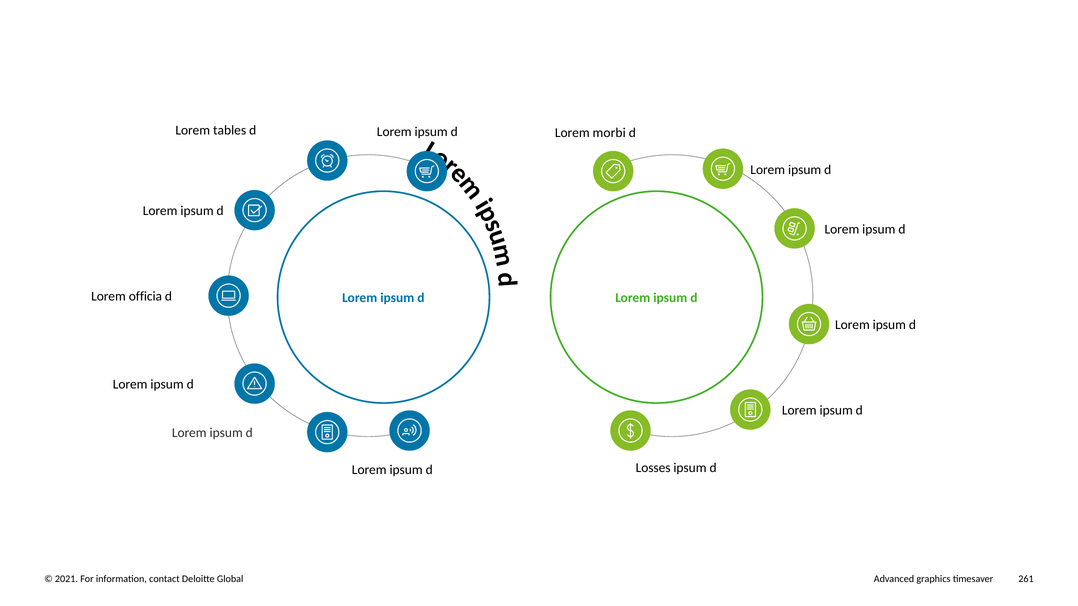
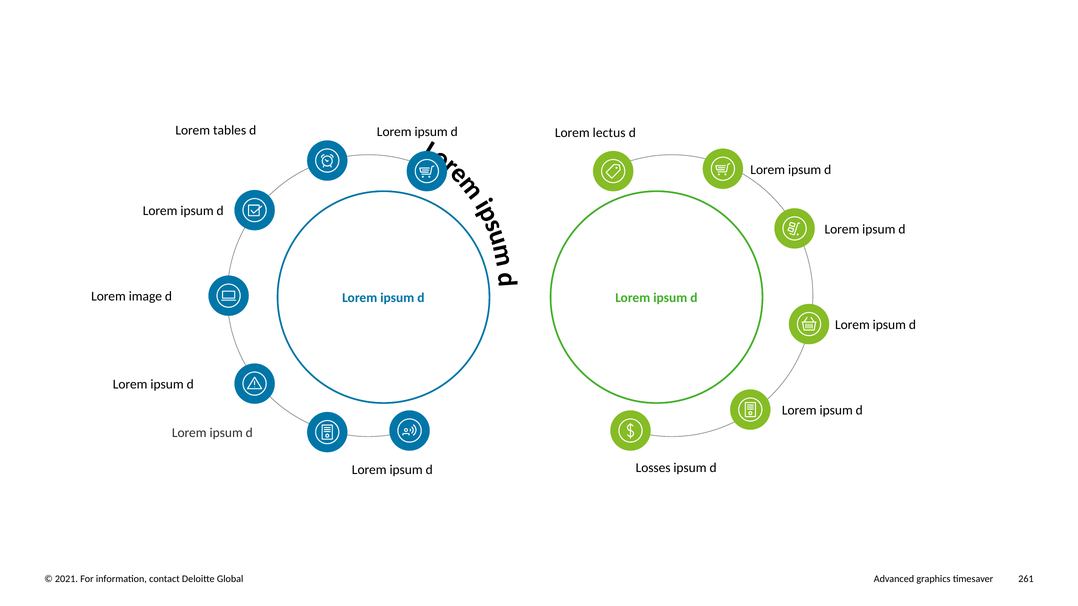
morbi: morbi -> lectus (609, 133)
officia: officia -> image (145, 297)
